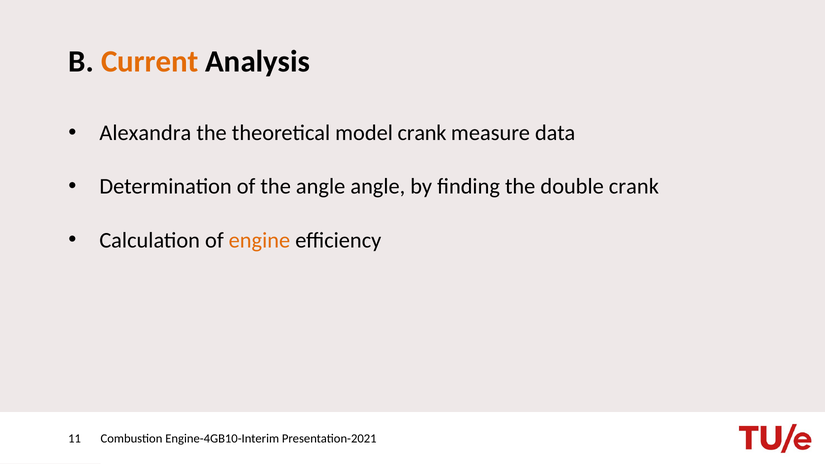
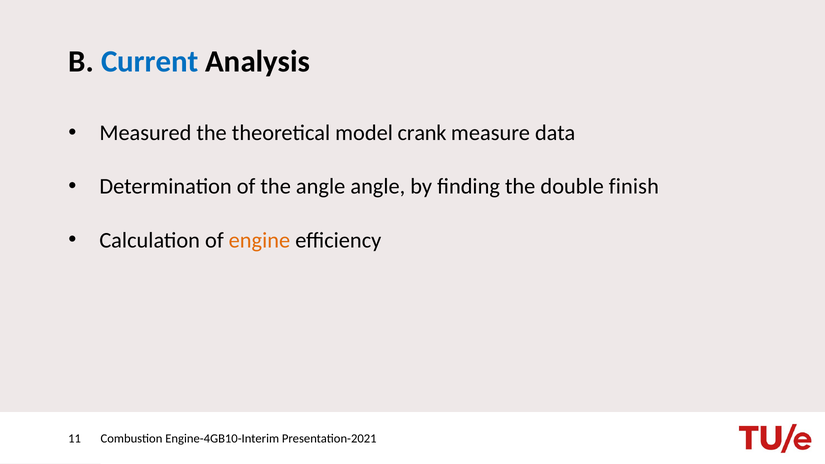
Current colour: orange -> blue (150, 61)
Alexandra: Alexandra -> Measured (145, 133)
double crank: crank -> finish (634, 187)
